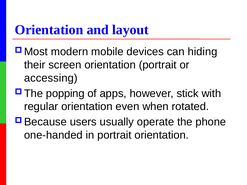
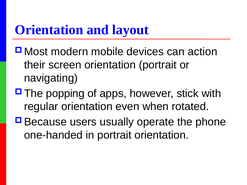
hiding: hiding -> action (203, 52)
accessing: accessing -> navigating (51, 78)
